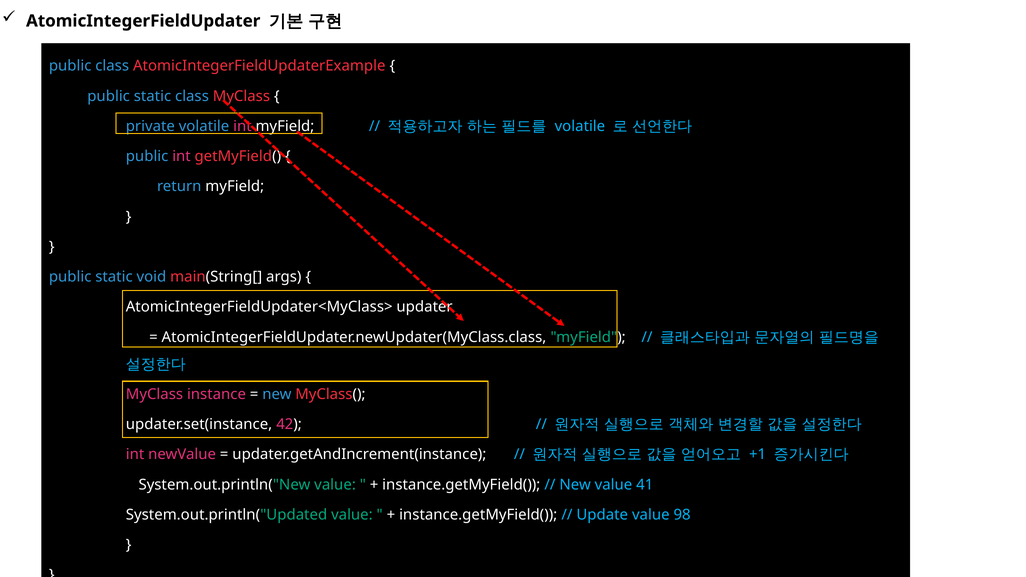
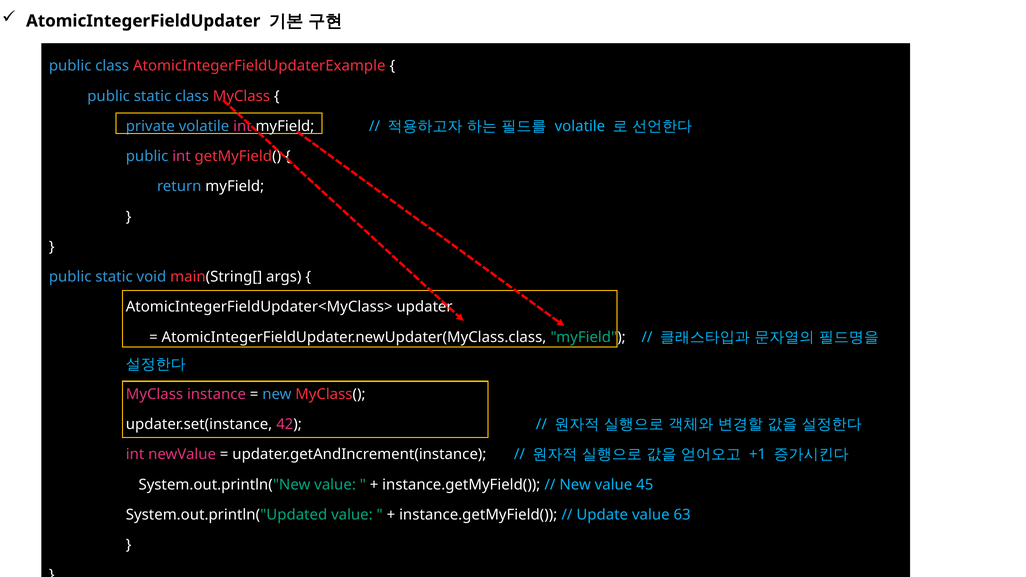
41: 41 -> 45 (645, 485)
98: 98 -> 63 (682, 515)
